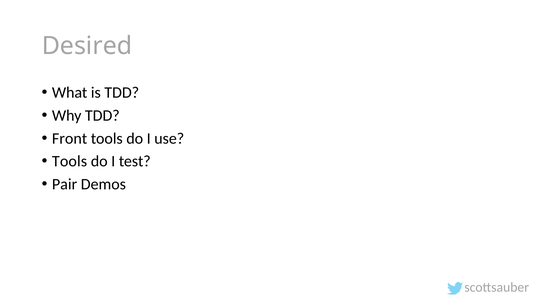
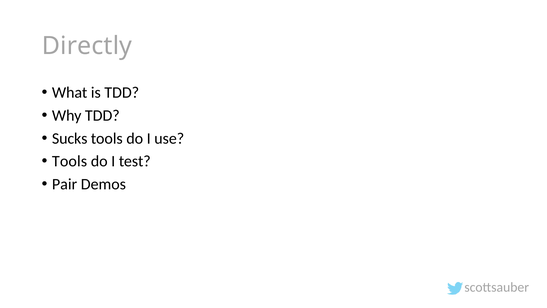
Desired: Desired -> Directly (87, 46)
Front: Front -> Sucks (70, 138)
